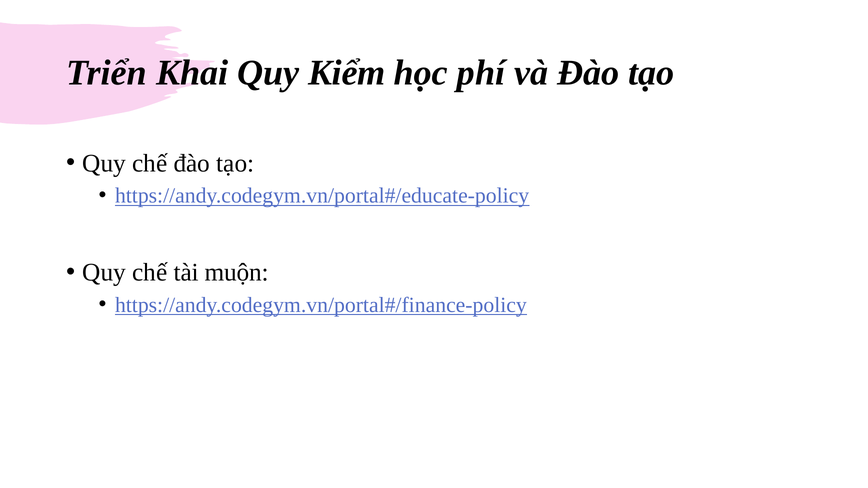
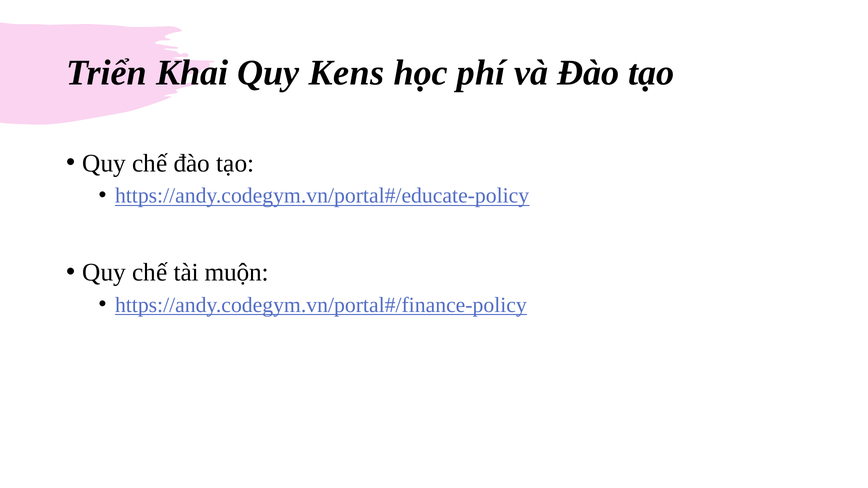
Kiểm: Kiểm -> Kens (346, 73)
